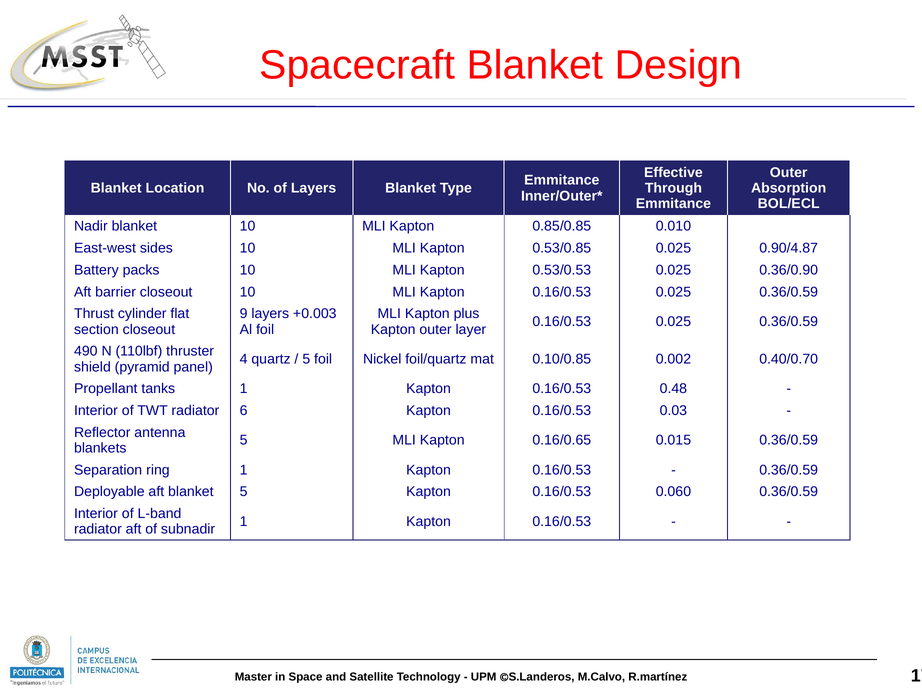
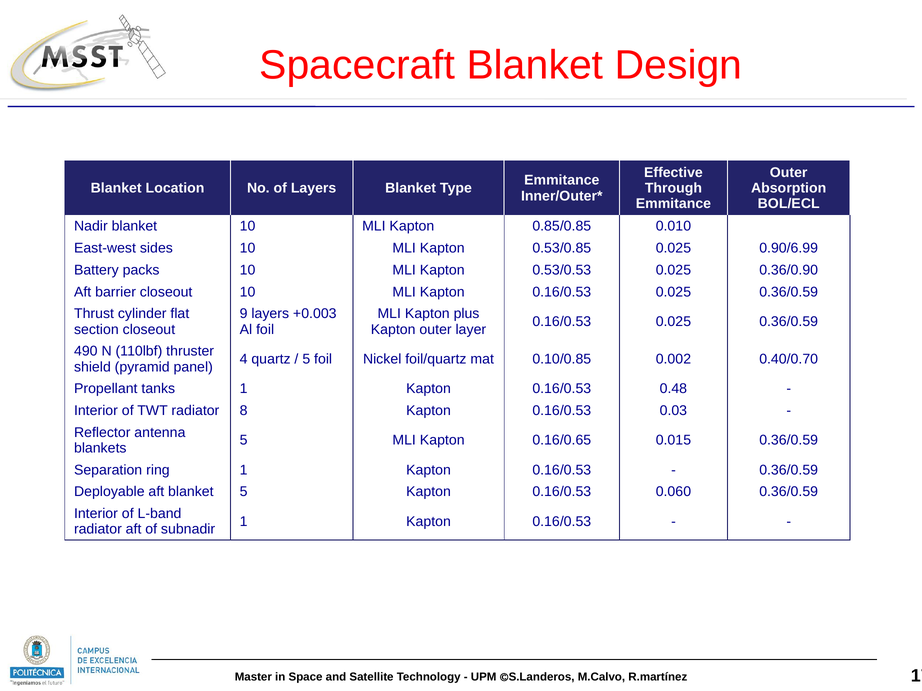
0.90/4.87: 0.90/4.87 -> 0.90/6.99 (789, 248)
6: 6 -> 8 (244, 411)
